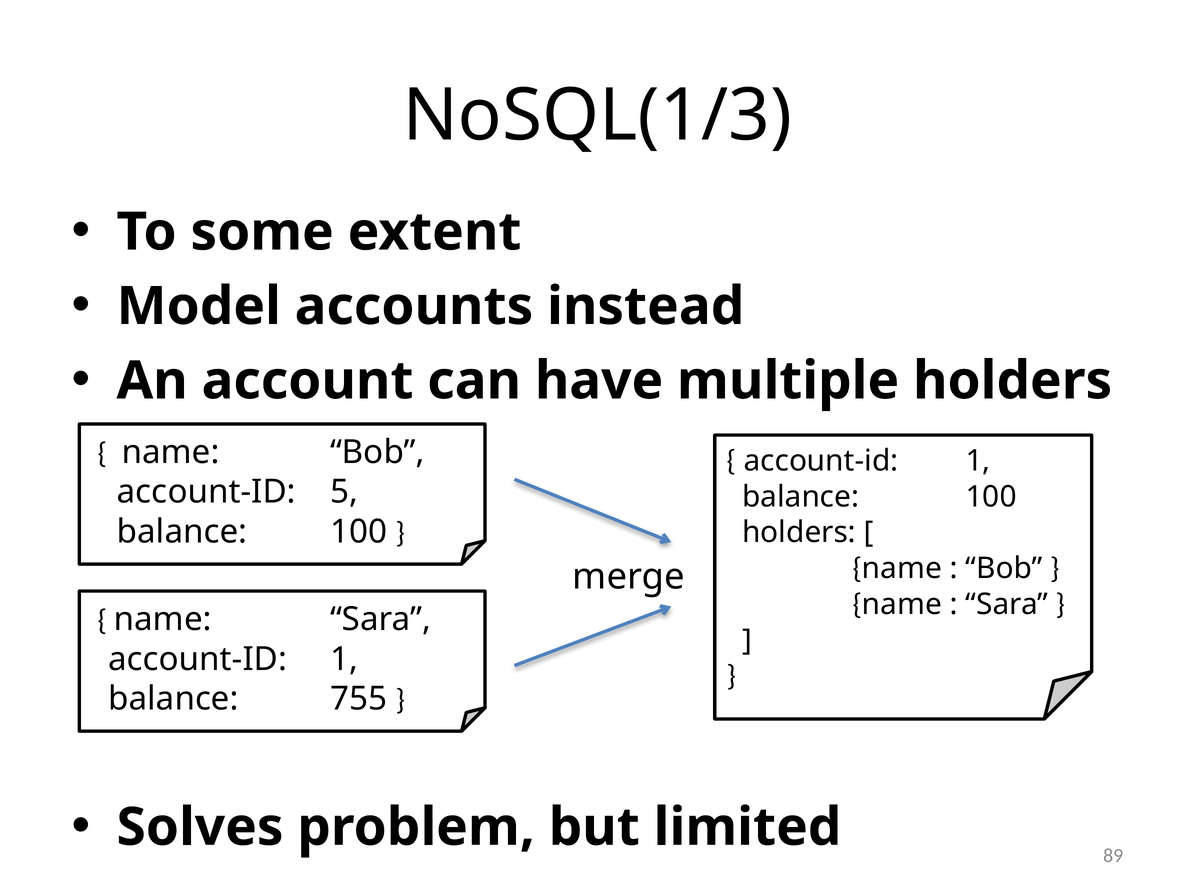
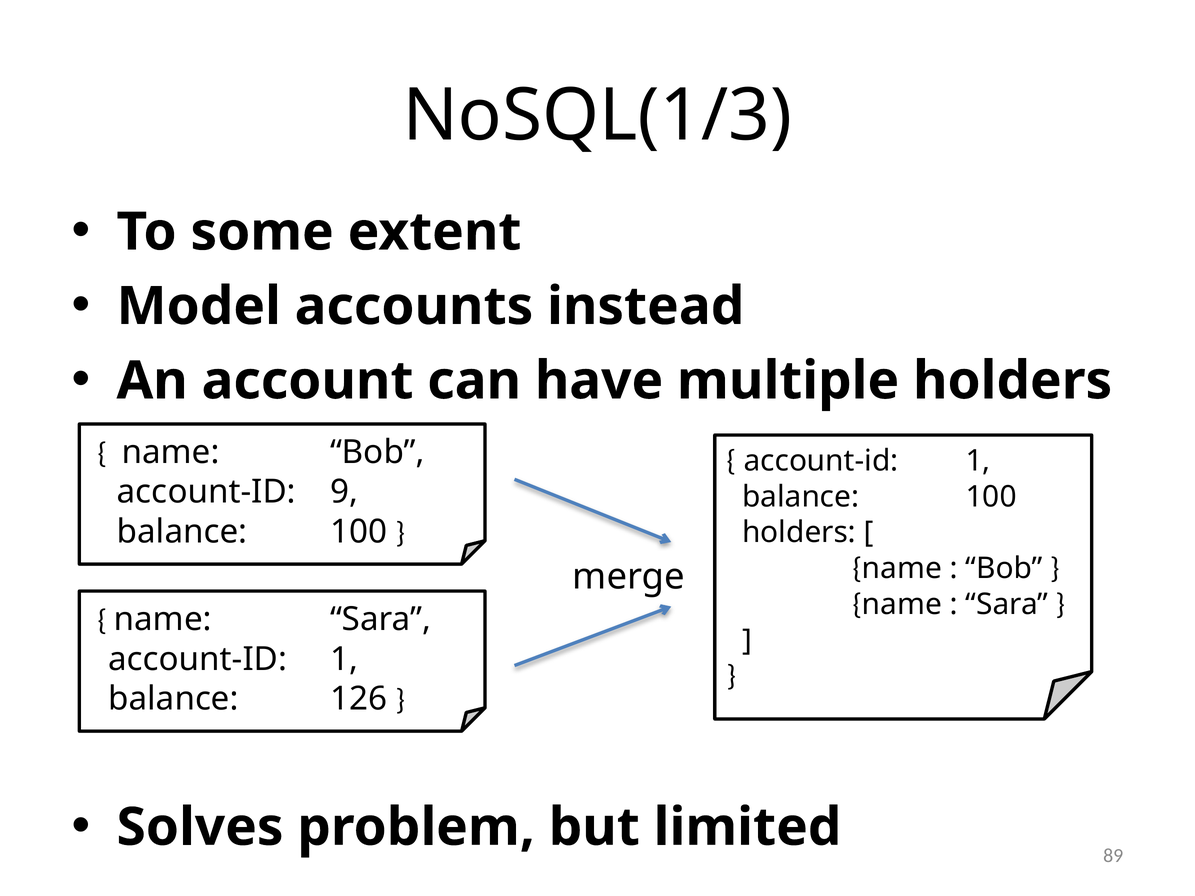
5: 5 -> 9 (344, 492)
755: 755 -> 126 (359, 699)
